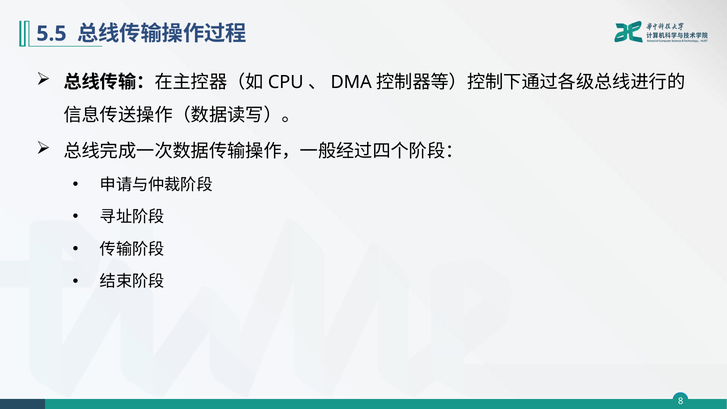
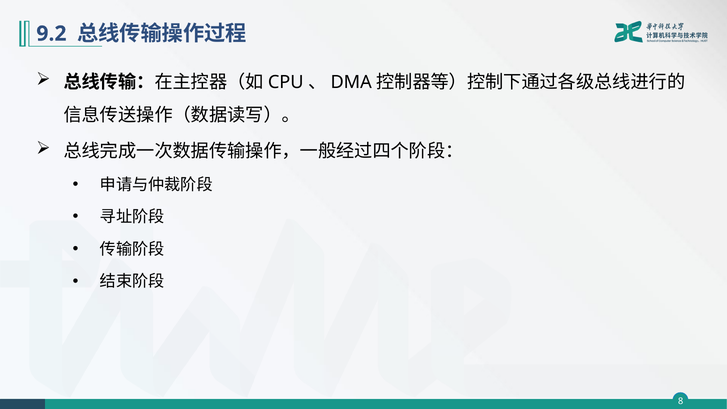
5.5: 5.5 -> 9.2 (51, 34)
